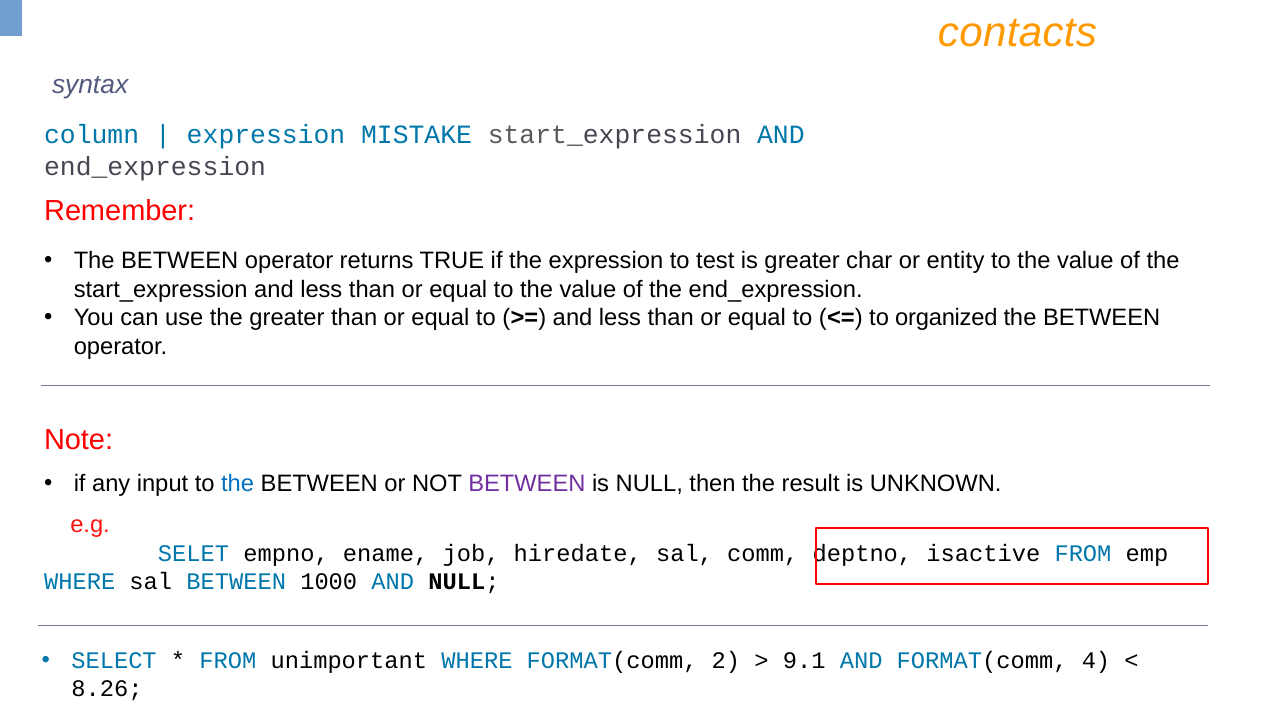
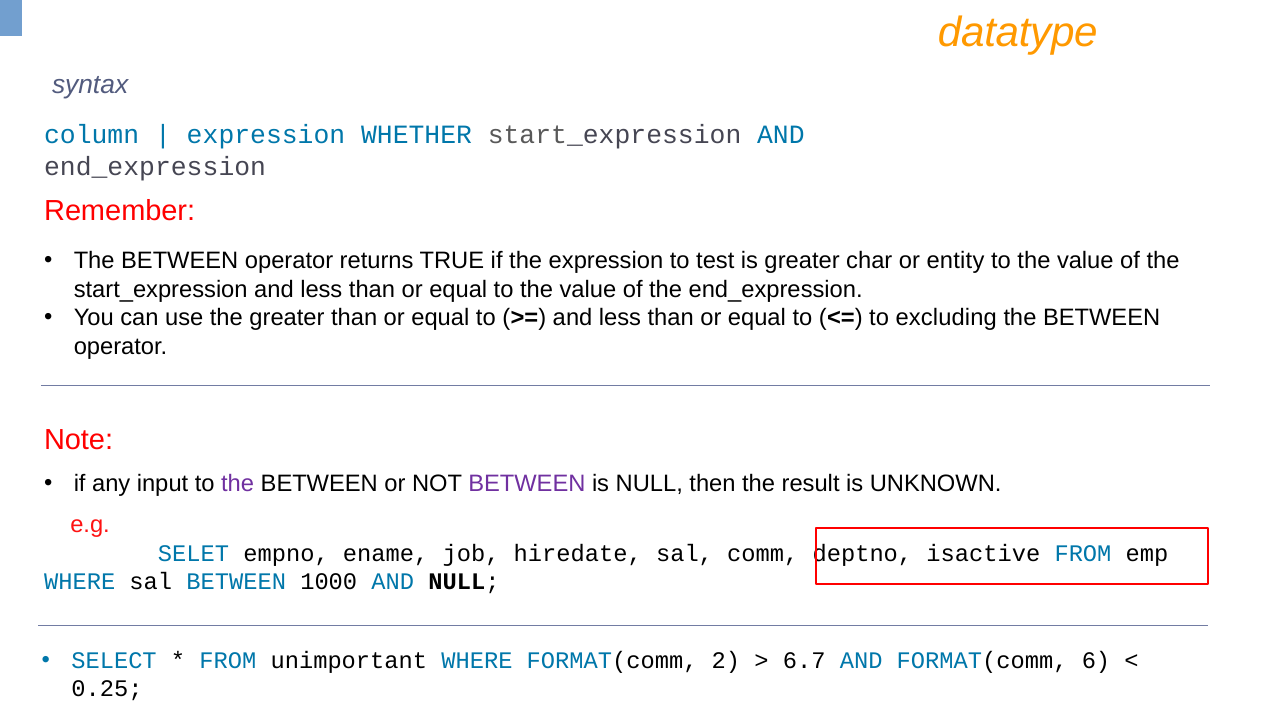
contacts: contacts -> datatype (1018, 33)
MISTAKE: MISTAKE -> WHETHER (417, 135)
organized: organized -> excluding (946, 318)
the colour: blue -> purple (238, 484)
9.1: 9.1 -> 6.7 (804, 660)
4: 4 -> 6 (1096, 660)
8.26: 8.26 -> 0.25 (107, 689)
